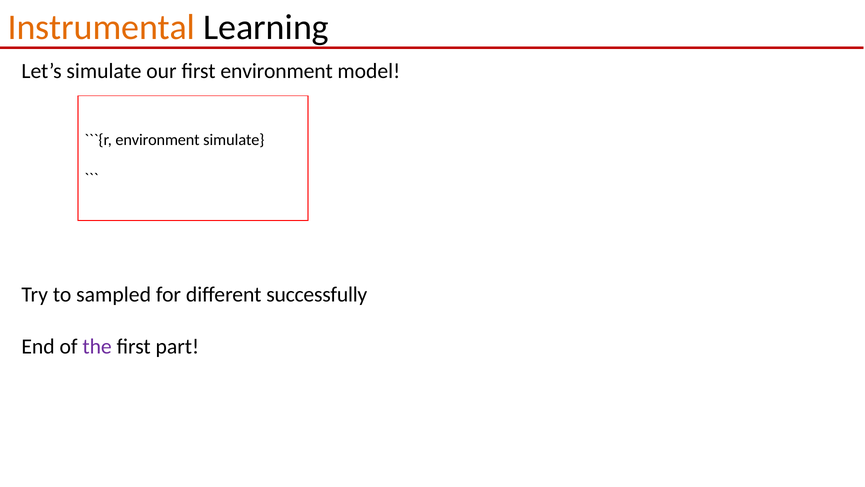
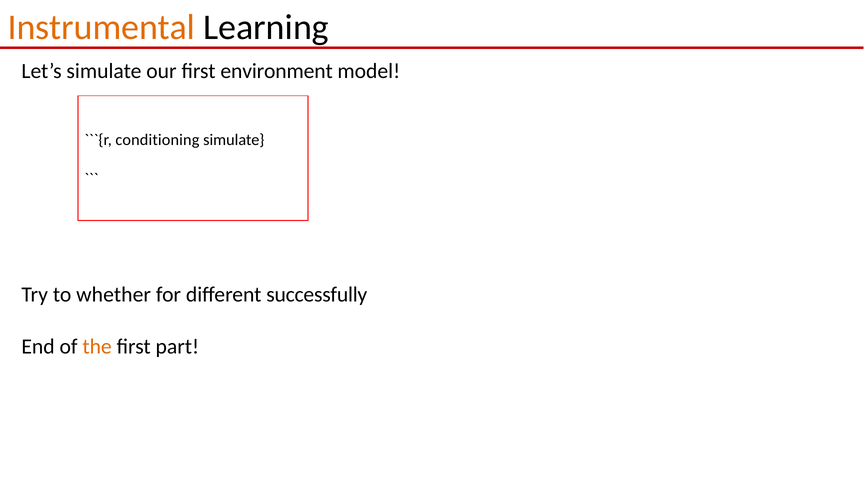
environment: environment -> conditioning (157, 140)
sampled: sampled -> whether (114, 294)
the colour: purple -> orange (97, 346)
